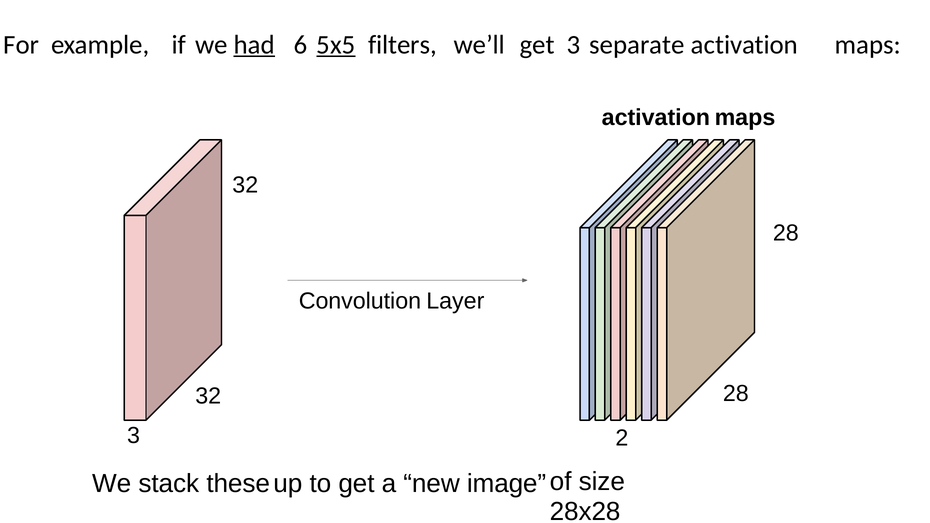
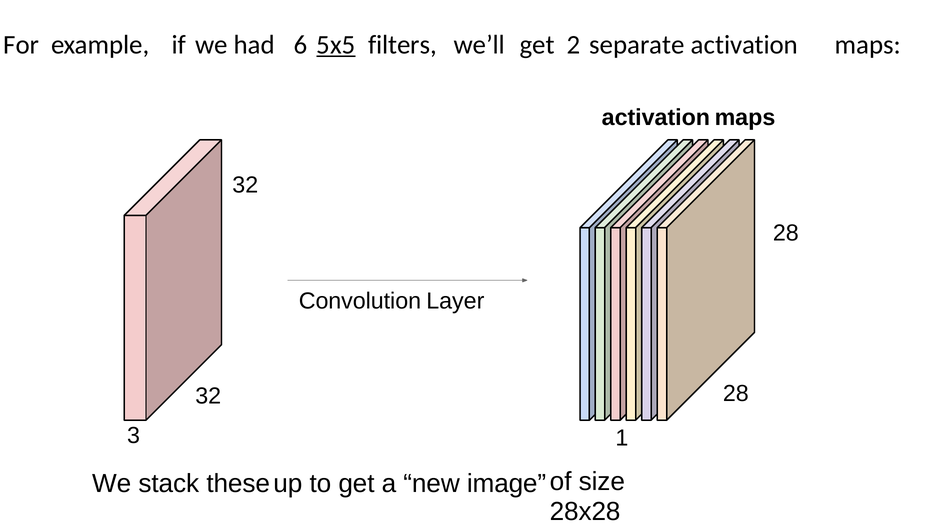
had underline: present -> none (254, 45)
get 3: 3 -> 2 (573, 45)
2: 2 -> 1 (622, 438)
